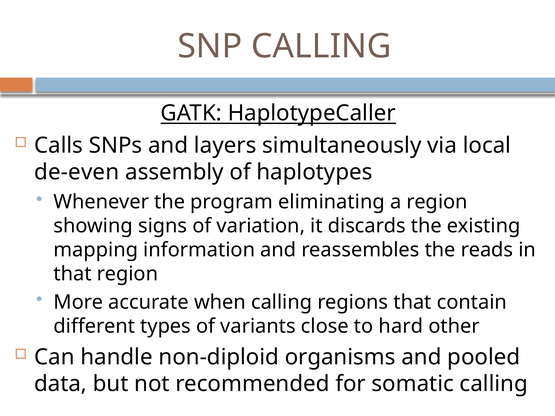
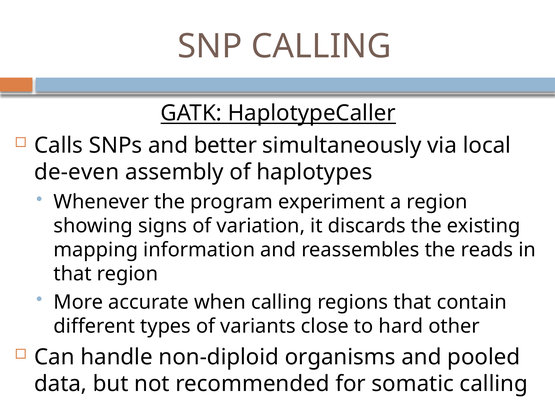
layers: layers -> better (225, 146)
eliminating: eliminating -> experiment (332, 202)
